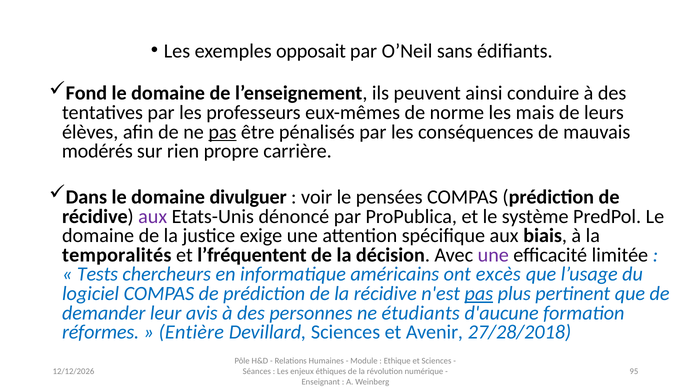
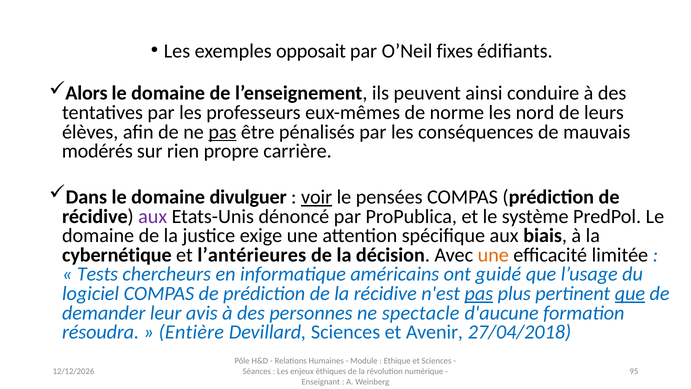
sans: sans -> fixes (455, 51)
Fond: Fond -> Alors (86, 93)
mais: mais -> nord (535, 113)
voir underline: none -> present (317, 197)
temporalités: temporalités -> cybernétique (117, 255)
l’fréquentent: l’fréquentent -> l’antérieures (252, 255)
une colour: purple -> orange (493, 255)
excès: excès -> guidé (498, 274)
que underline: none -> present (630, 293)
étudiants: étudiants -> spectacle (421, 313)
réformes: réformes -> résoudra (101, 332)
27/28/2018: 27/28/2018 -> 27/04/2018 (519, 332)
